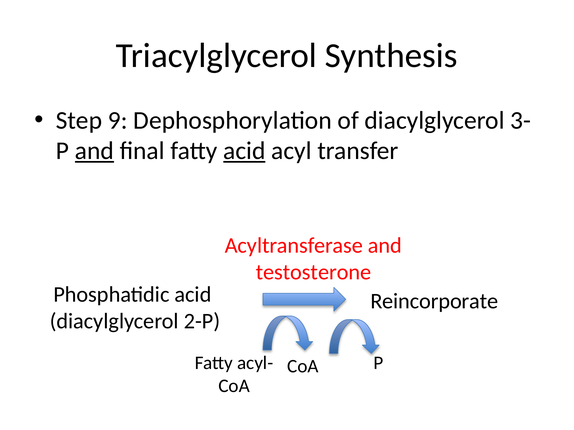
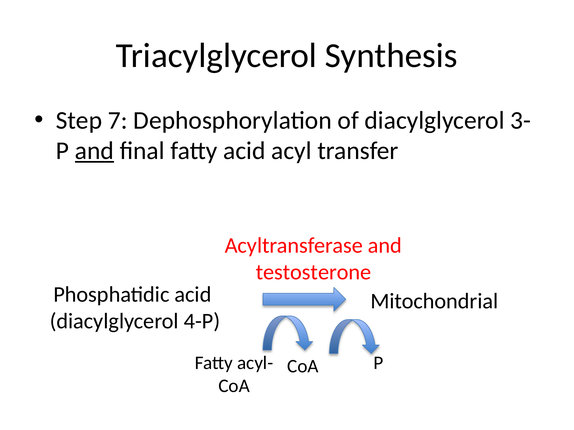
9: 9 -> 7 (118, 120)
acid underline: present -> none (244, 151)
Reincorporate: Reincorporate -> Mitochondrial (434, 301)
2-P: 2-P -> 4-P (202, 322)
